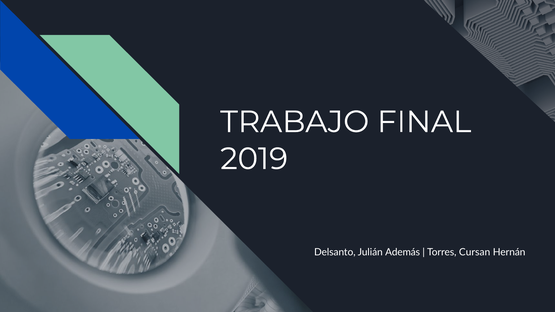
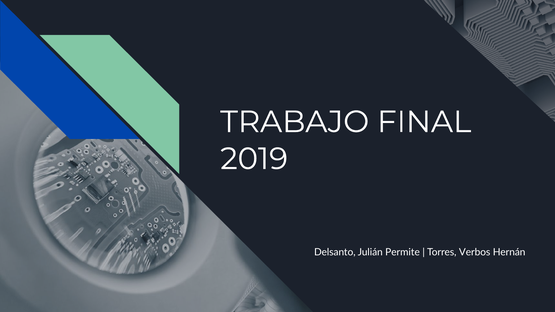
Además: Además -> Permite (403, 252)
Cursan: Cursan -> Verbos (475, 252)
